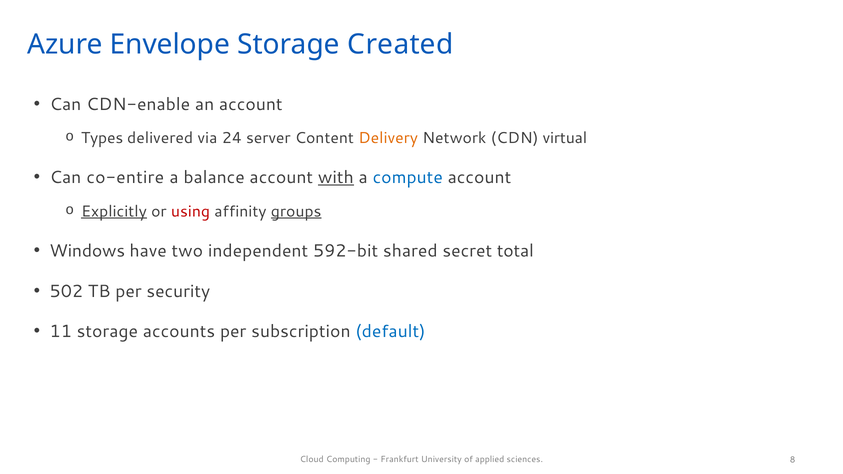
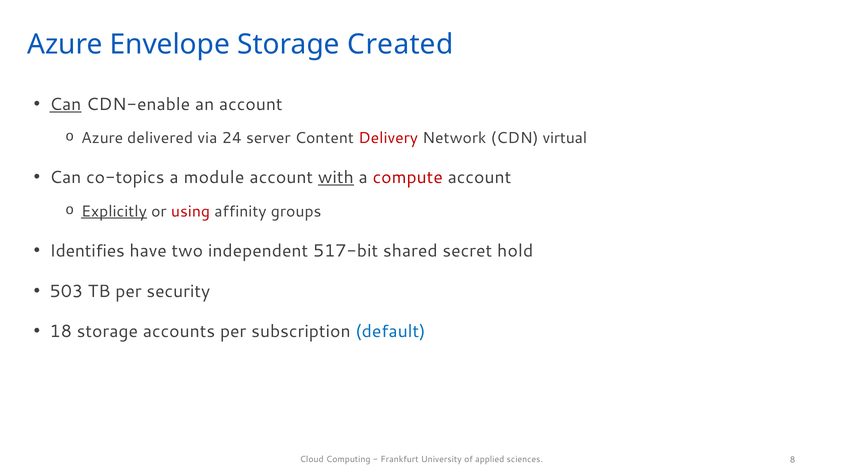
Can underline: none -> present (65, 104)
Types: Types -> Azure (102, 138)
Delivery colour: orange -> red (388, 138)
co-entire: co-entire -> co-topics (125, 178)
balance: balance -> module (214, 178)
compute colour: blue -> red (408, 178)
groups underline: present -> none (296, 211)
Windows: Windows -> Identifies (87, 251)
592-bit: 592-bit -> 517-bit (346, 251)
total: total -> hold (515, 251)
502: 502 -> 503 (66, 291)
11: 11 -> 18 (61, 332)
